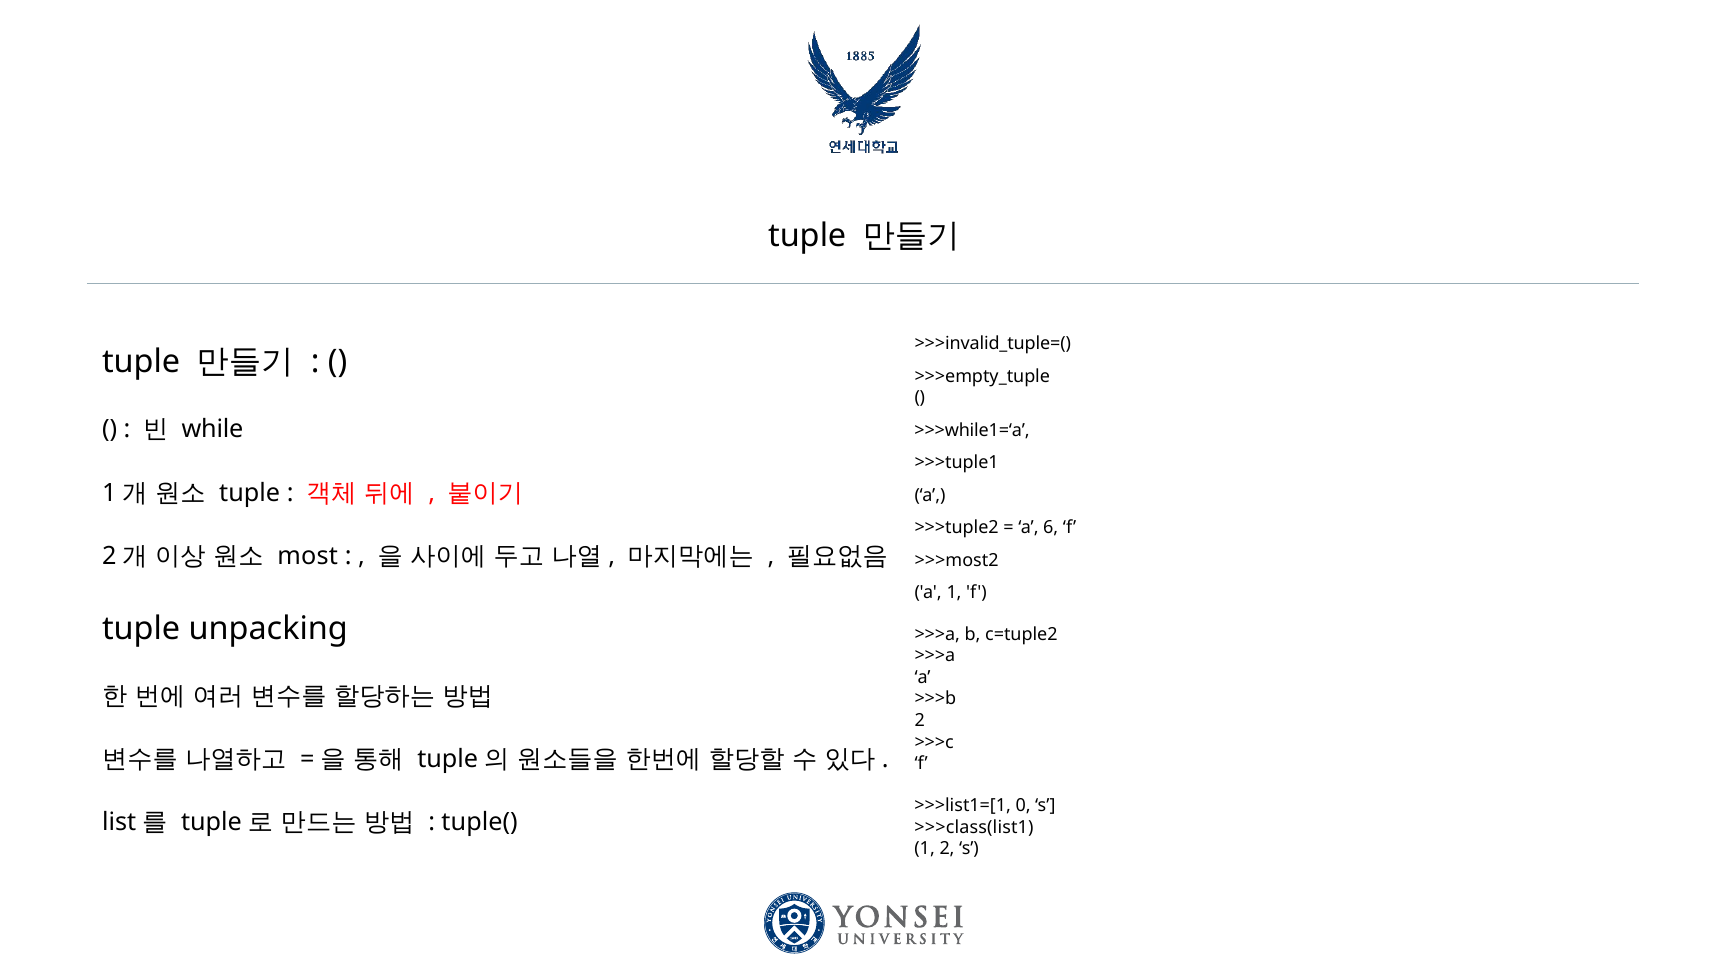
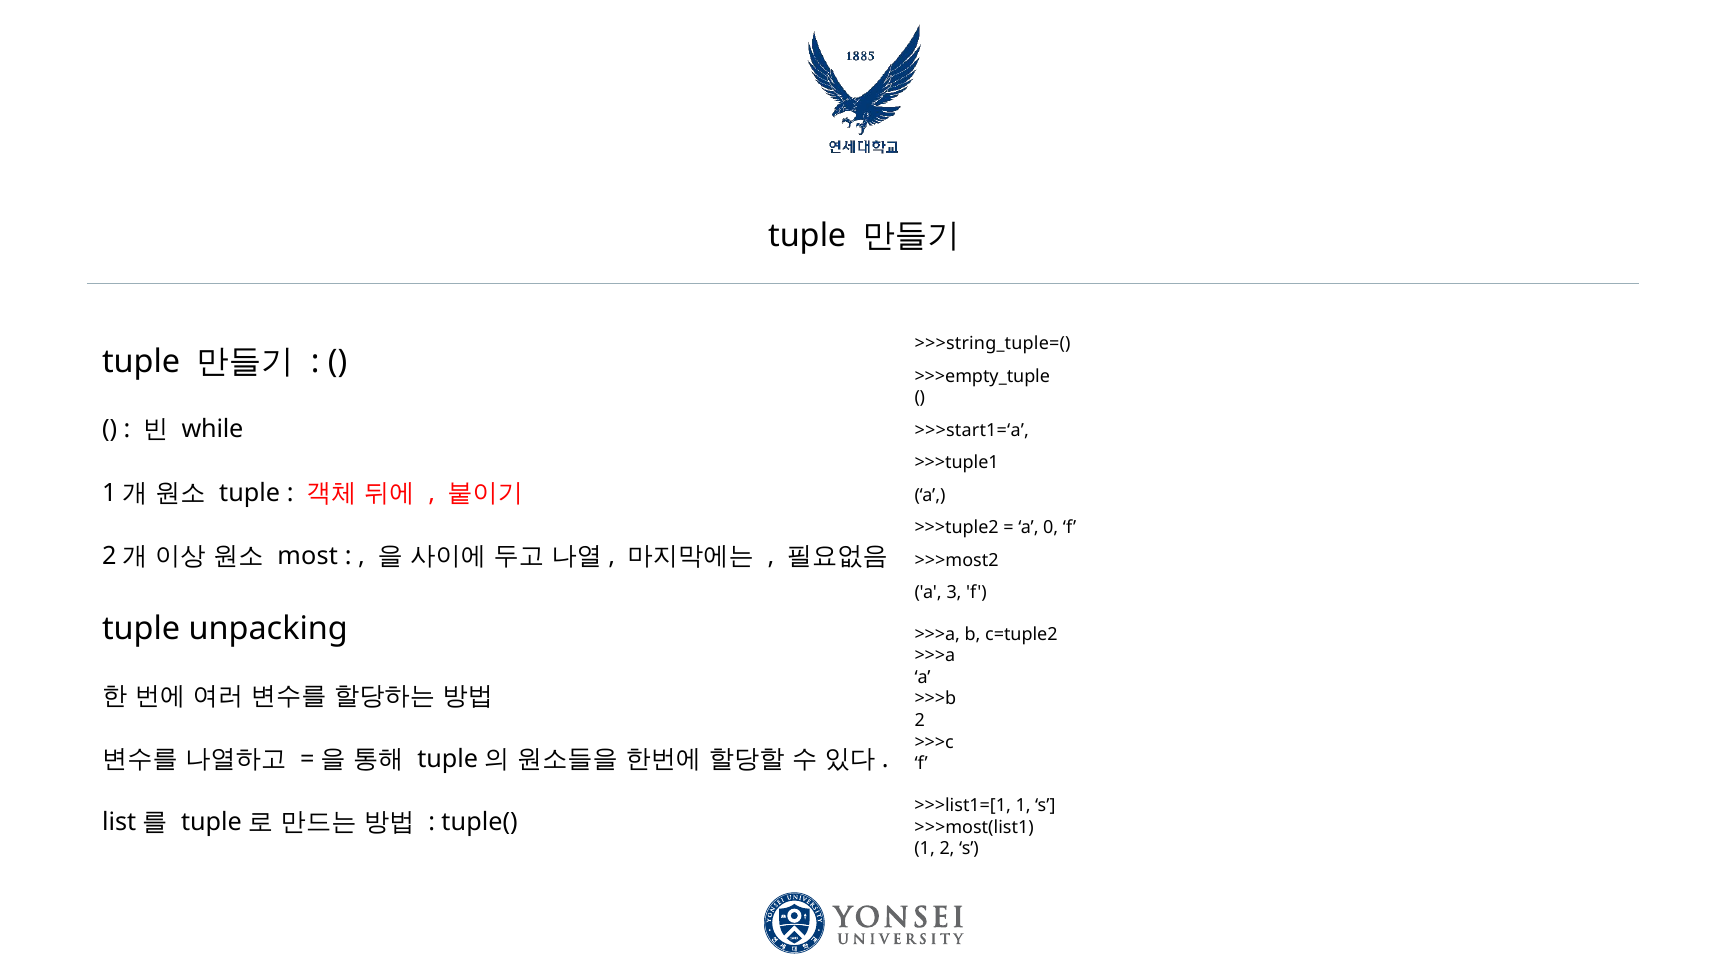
>>>invalid_tuple=(: >>>invalid_tuple=( -> >>>string_tuple=( (993, 344)
>>>while1=‘a: >>>while1=‘a -> >>>start1=‘a (972, 430)
6: 6 -> 0 (1051, 528)
a 1: 1 -> 3 (954, 593)
>>>list1=[1 0: 0 -> 1 (1023, 806)
>>>class(list1: >>>class(list1 -> >>>most(list1 (974, 827)
